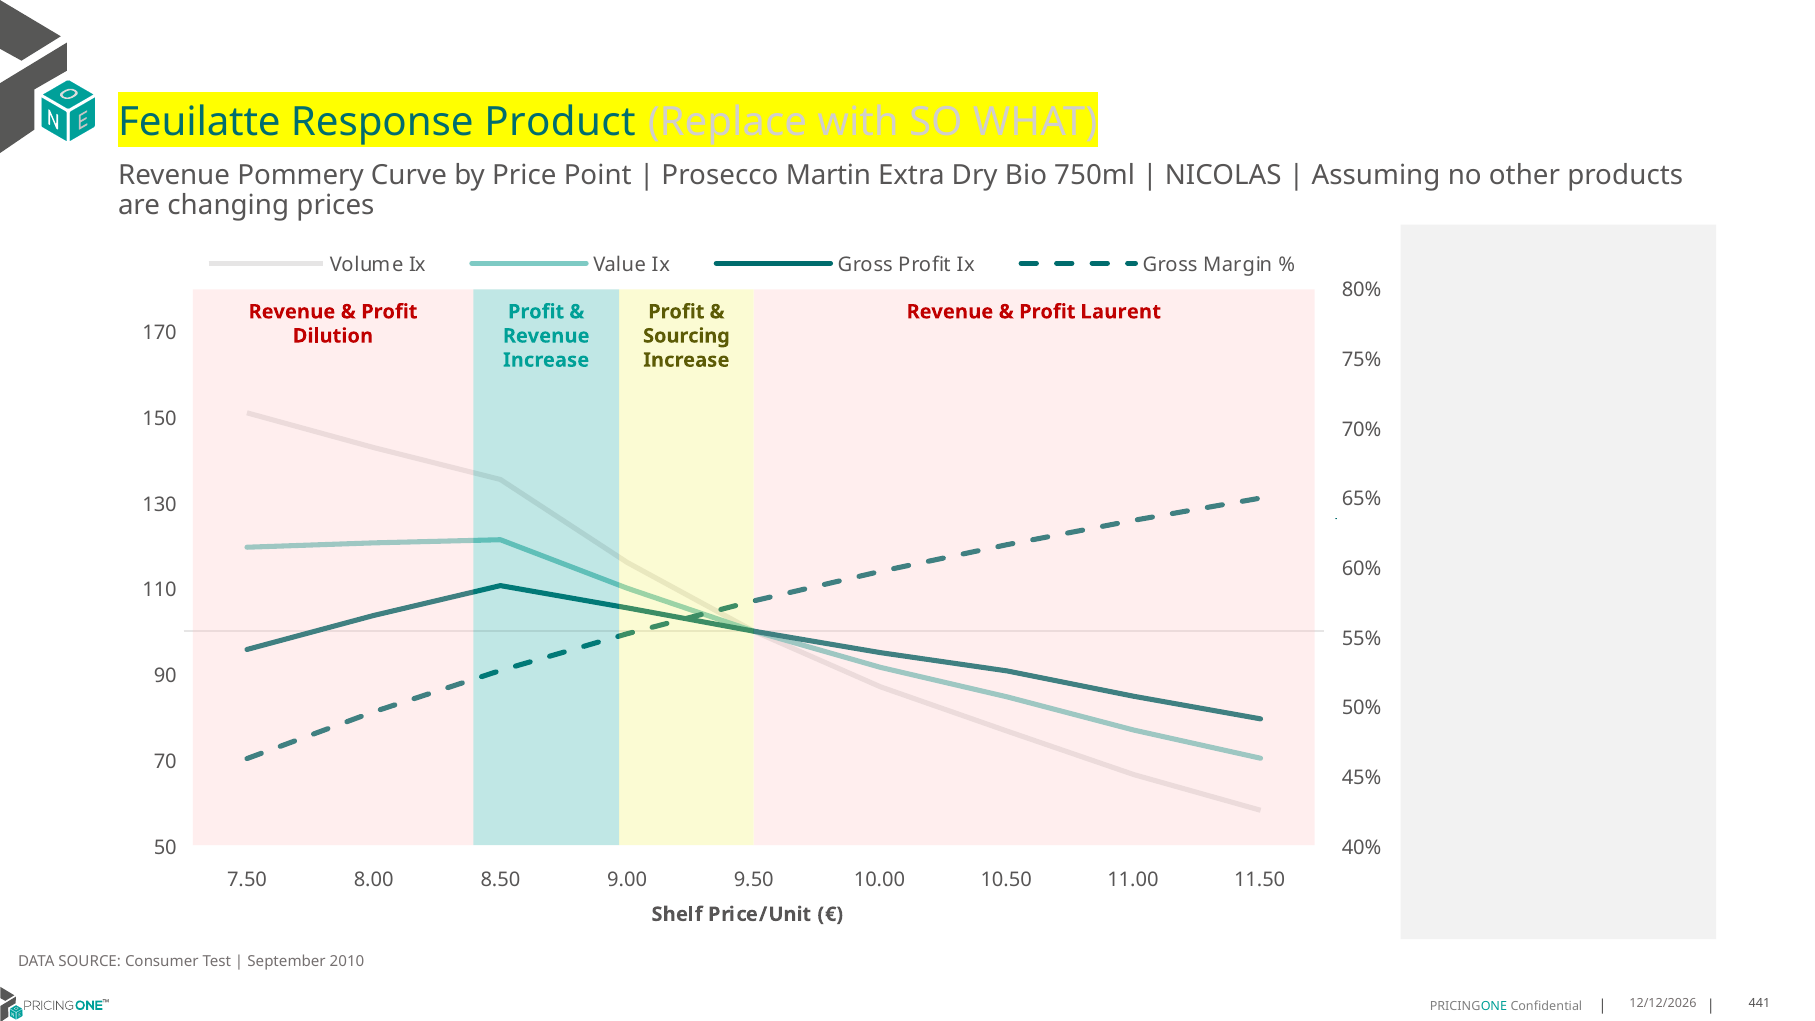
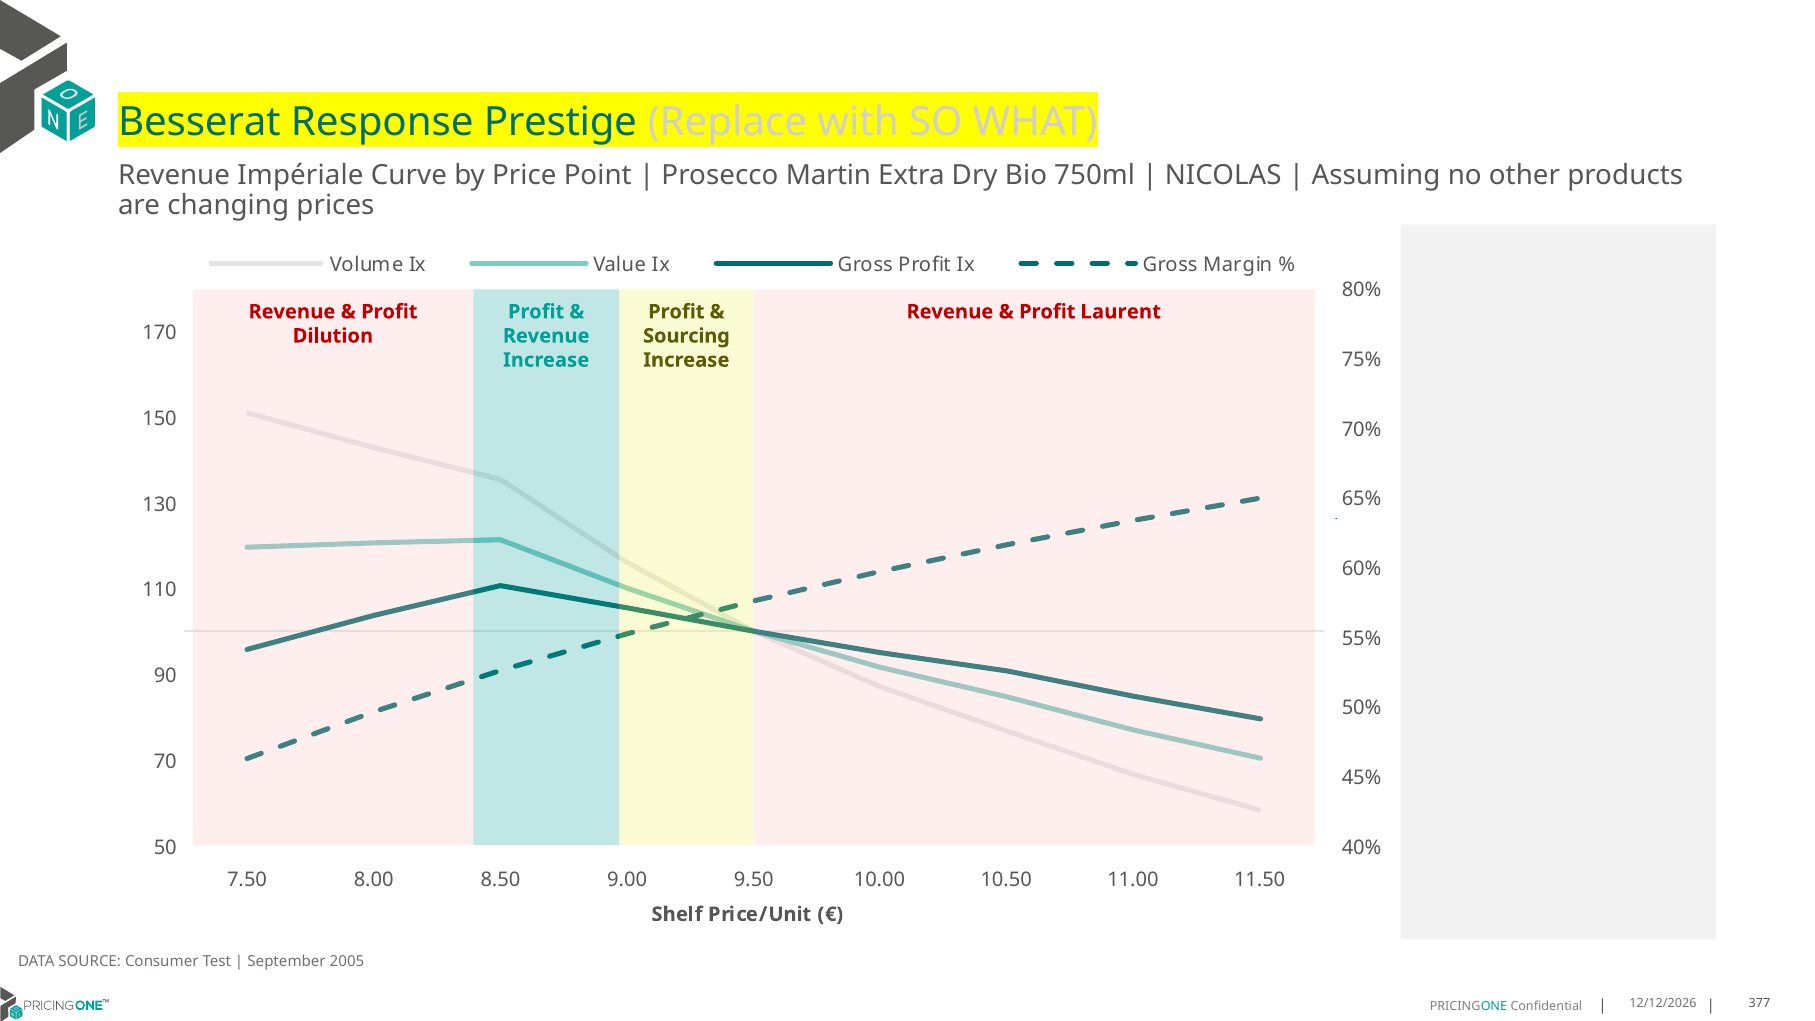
Feuilatte: Feuilatte -> Besserat (199, 122)
Product: Product -> Prestige (560, 122)
Pommery: Pommery -> Impériale (300, 176)
2010: 2010 -> 2005 (347, 962)
441: 441 -> 377 (1759, 1004)
